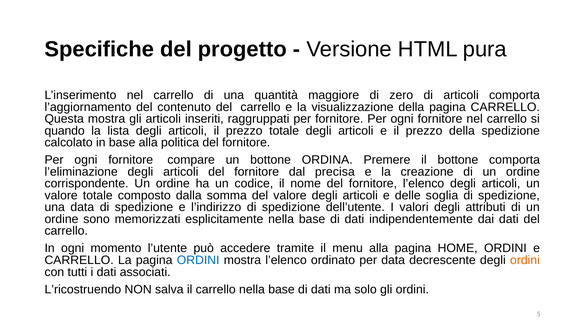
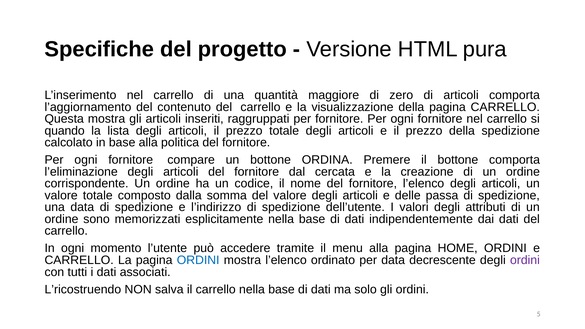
precisa: precisa -> cercata (335, 172)
soglia: soglia -> passa (442, 195)
ordini colour: orange -> purple (525, 260)
